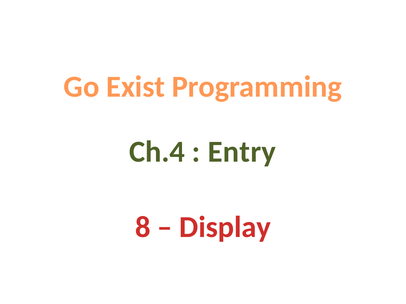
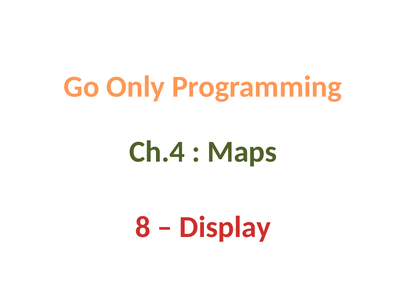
Exist: Exist -> Only (136, 87)
Entry: Entry -> Maps (242, 152)
